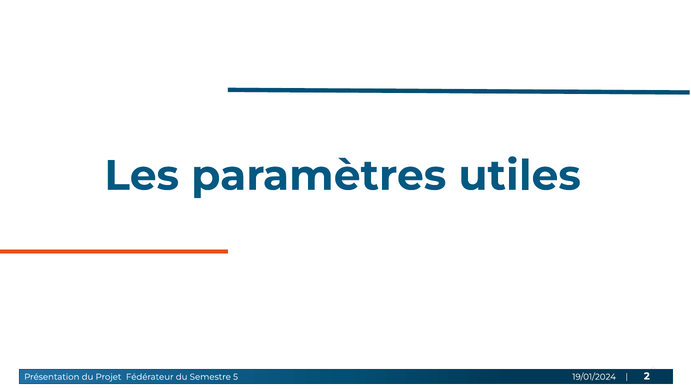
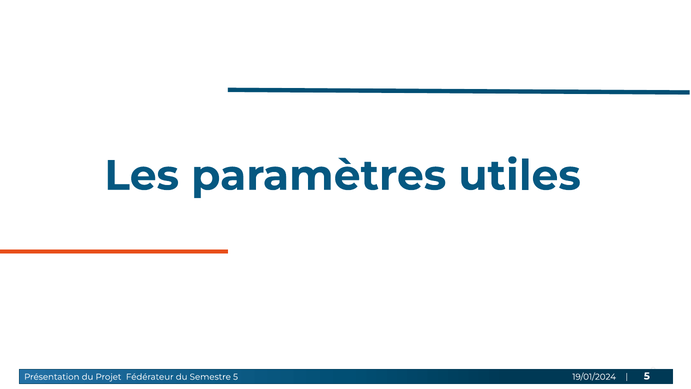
2: 2 -> 5 (647, 376)
